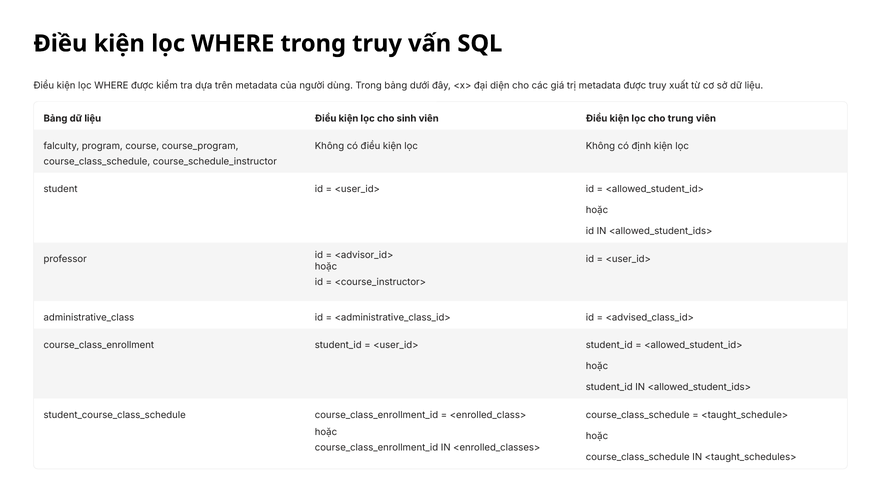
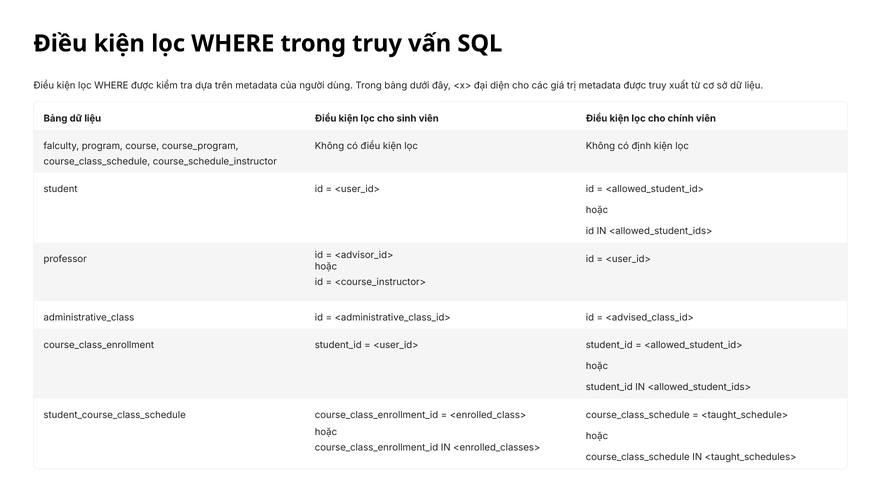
trung: trung -> chính (681, 119)
